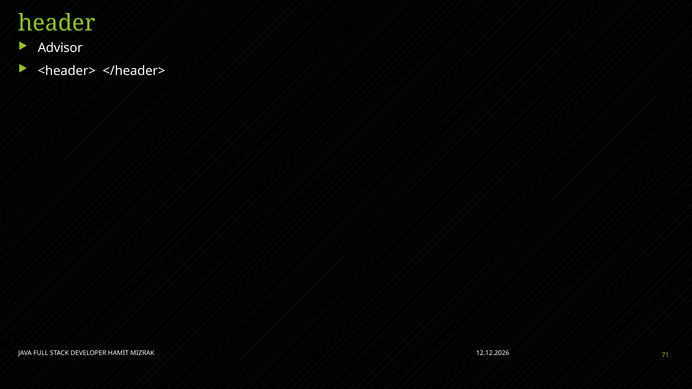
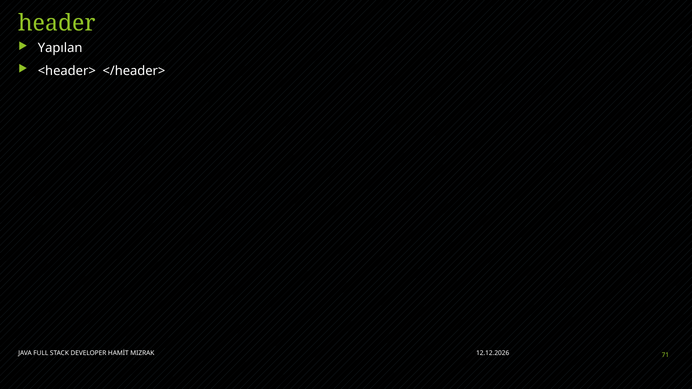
Advisor: Advisor -> Yapılan (60, 48)
